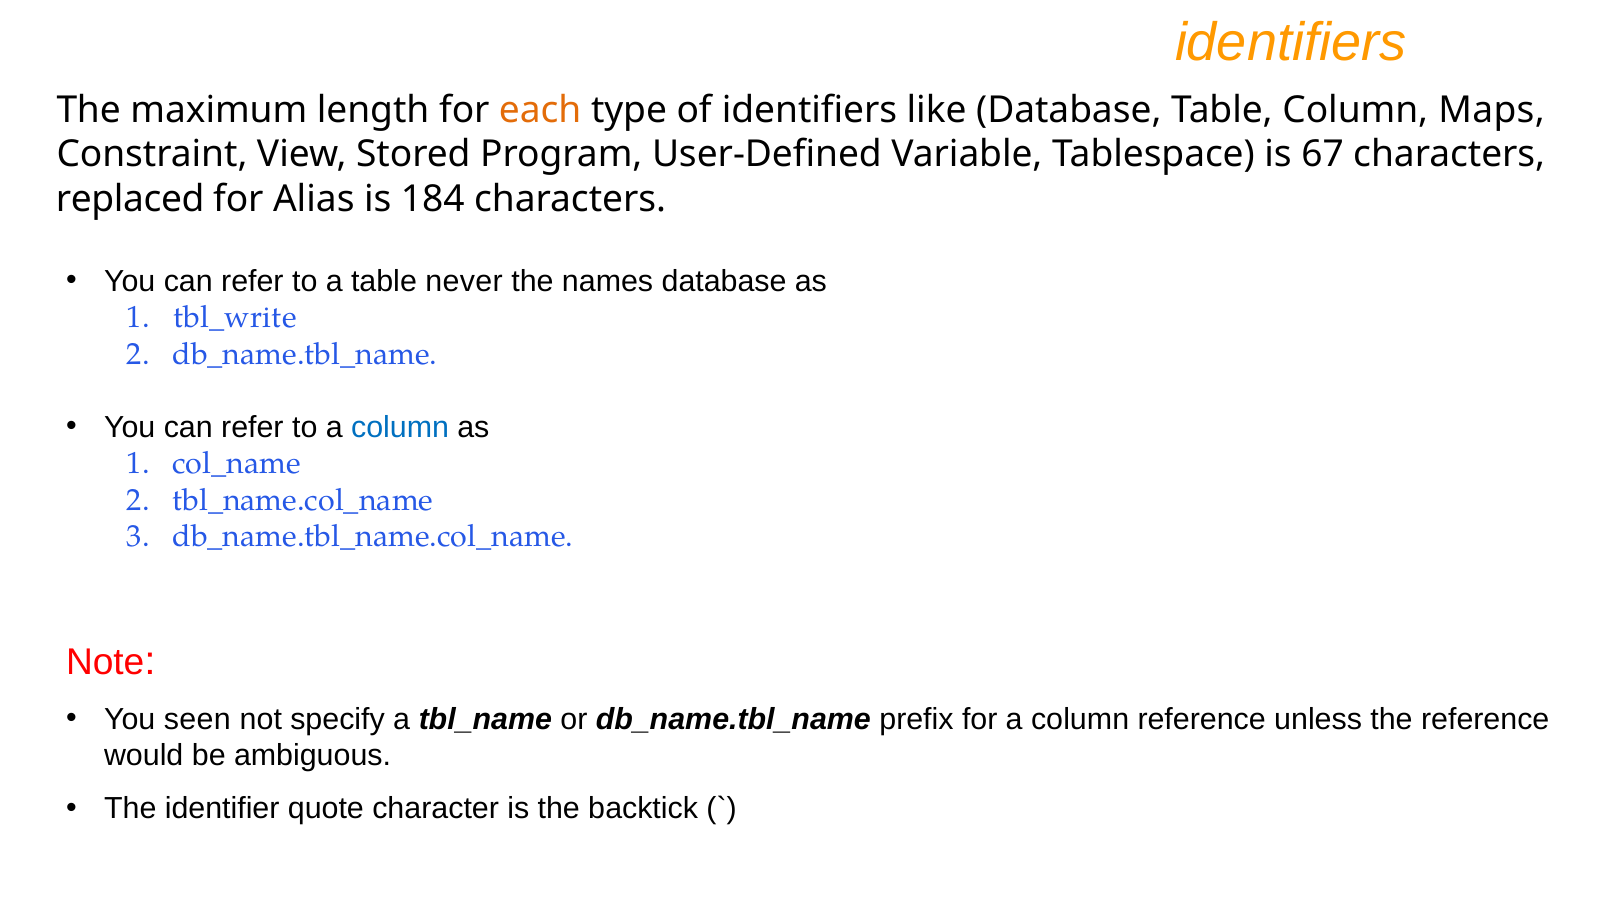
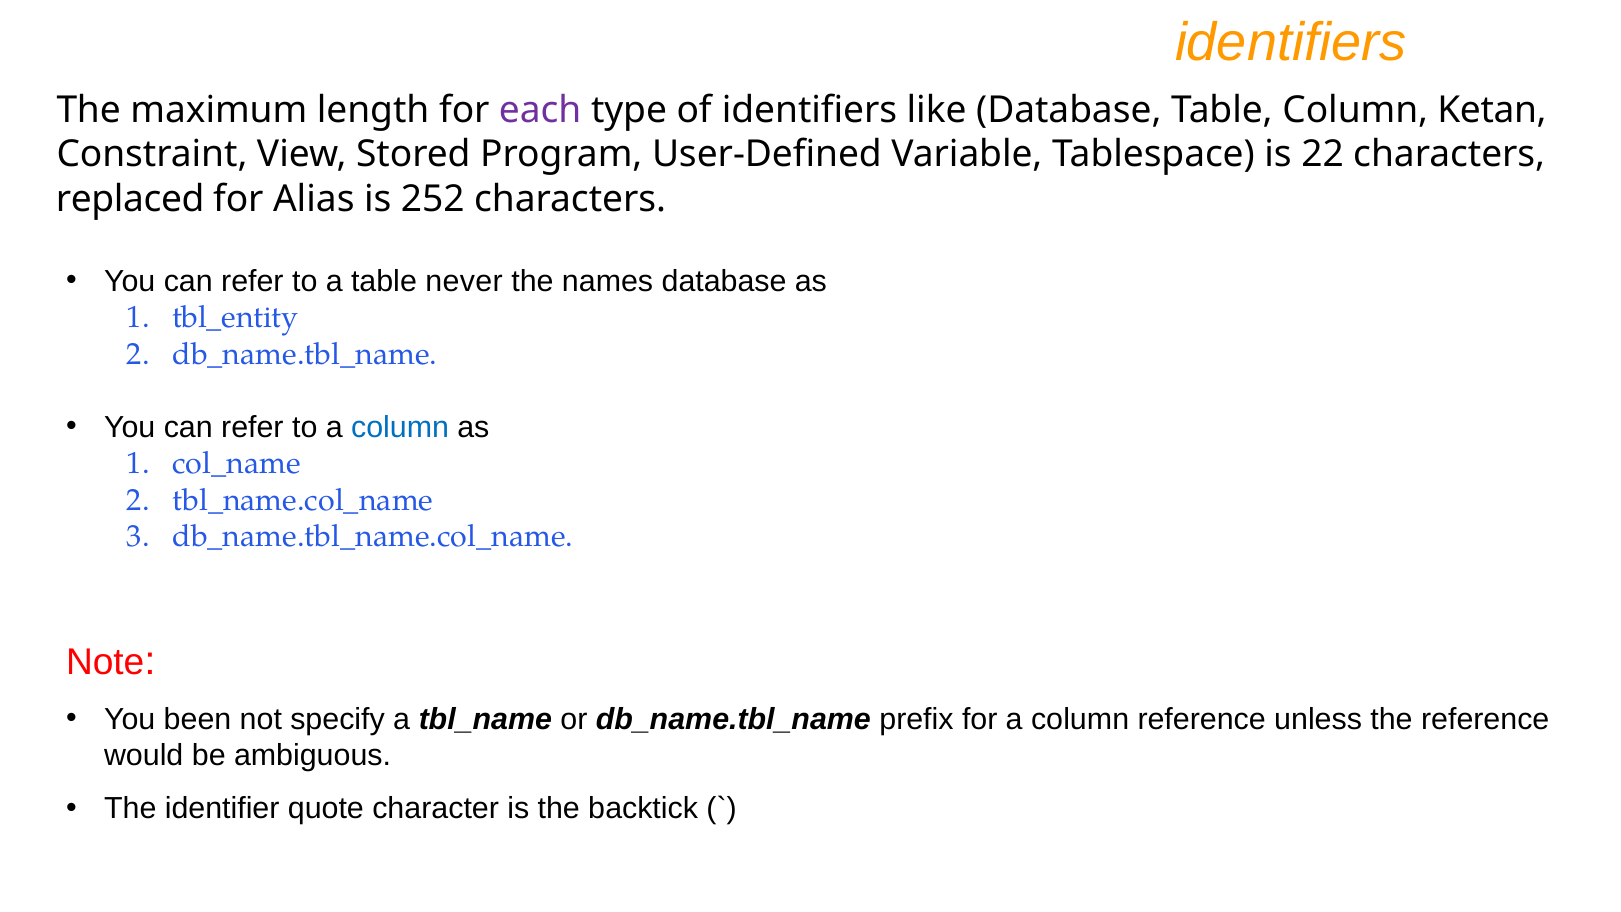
each colour: orange -> purple (540, 110)
Maps: Maps -> Ketan (1492, 110)
67: 67 -> 22 (1323, 155)
184: 184 -> 252 (433, 199)
tbl_write: tbl_write -> tbl_entity (235, 318)
seen: seen -> been (197, 719)
